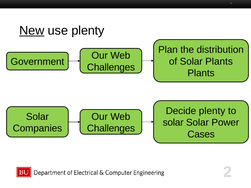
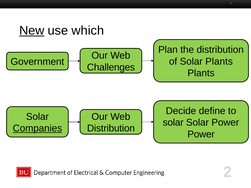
use plenty: plenty -> which (88, 31)
Decide plenty: plenty -> define (212, 111)
Companies underline: none -> present (37, 129)
Challenges: Challenges -> Distribution (111, 129)
Cases: Cases -> Power (201, 134)
